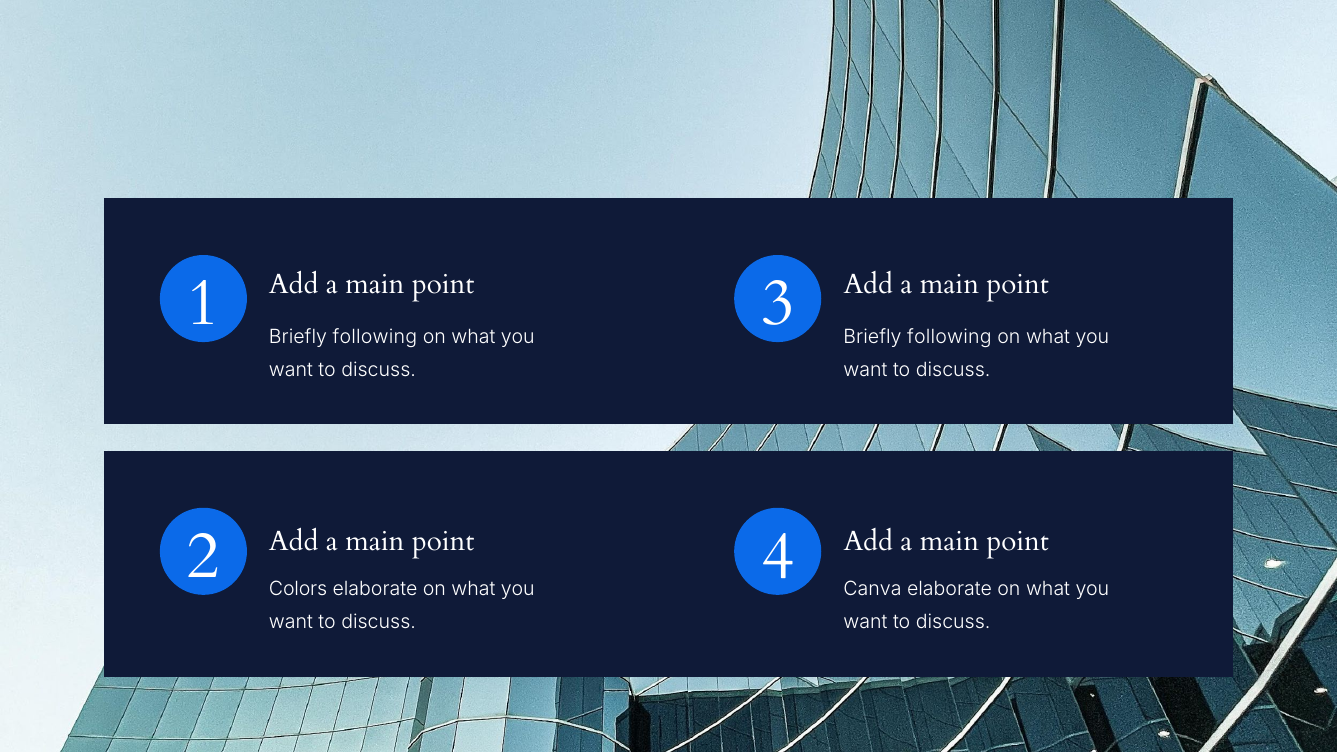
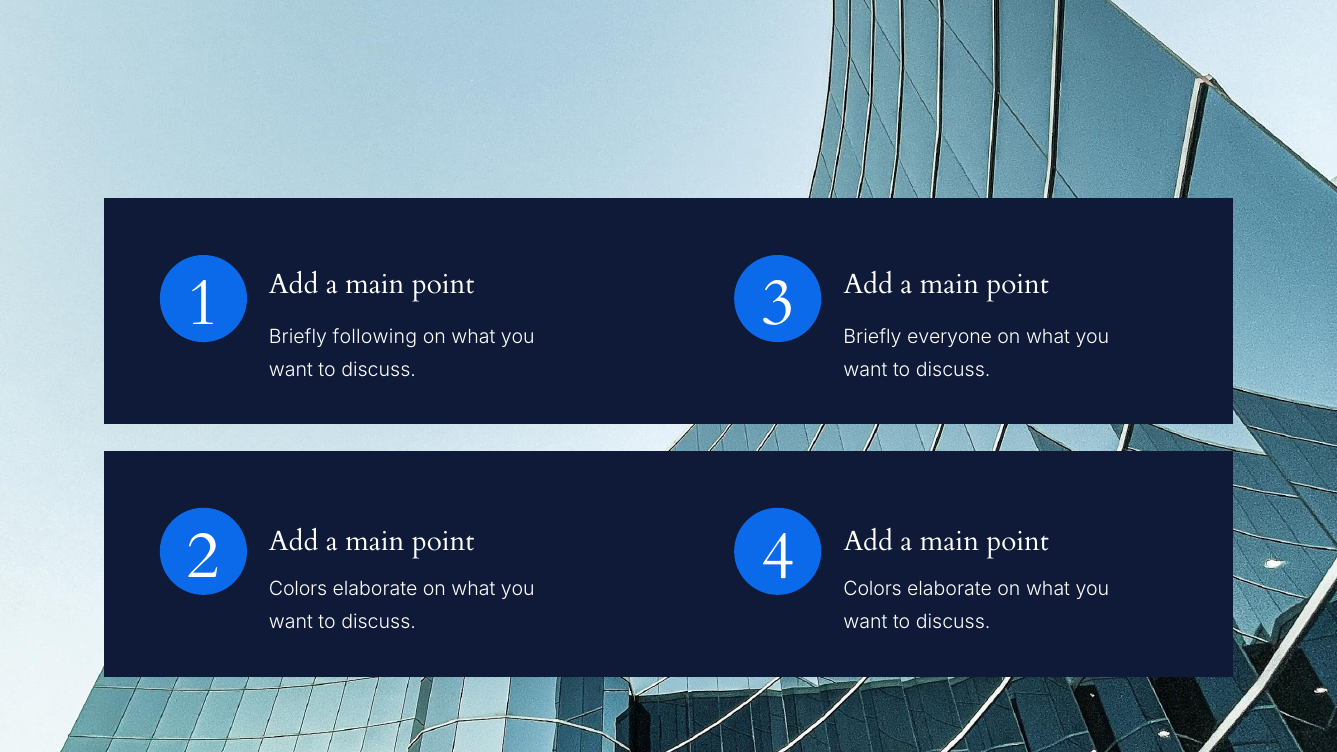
following: following -> everyone (950, 337)
Canva: Canva -> Colors (873, 590)
